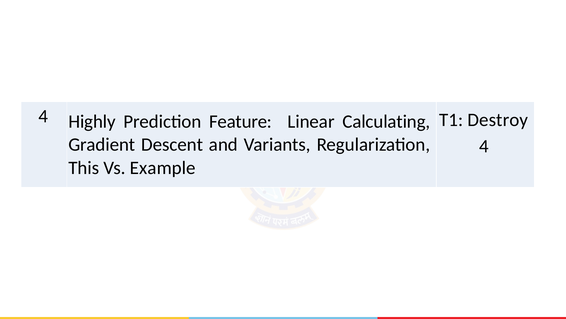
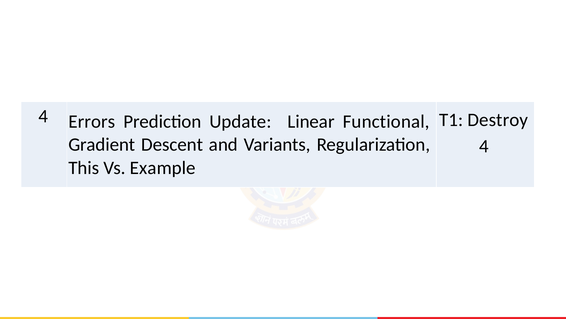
Highly: Highly -> Errors (92, 121)
Feature: Feature -> Update (240, 121)
Calculating: Calculating -> Functional (386, 121)
